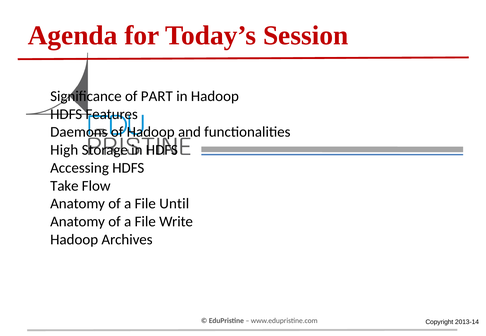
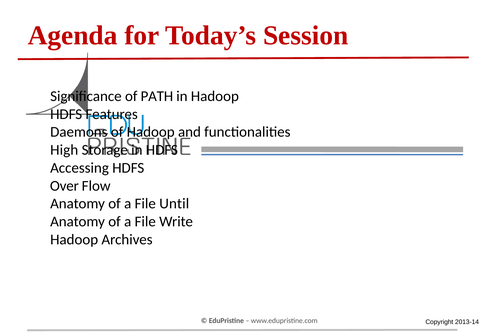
PART: PART -> PATH (157, 96)
Take: Take -> Over (64, 186)
